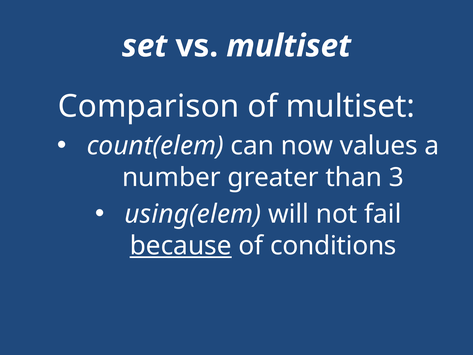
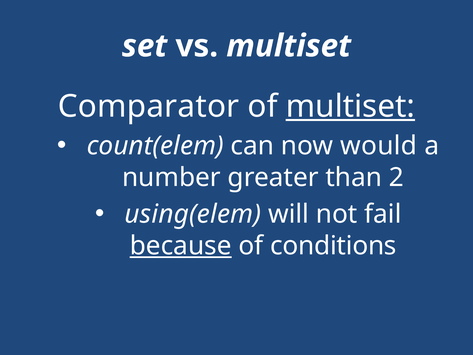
Comparison: Comparison -> Comparator (149, 106)
multiset underline: none -> present (350, 106)
values: values -> would (379, 146)
3: 3 -> 2 (396, 177)
